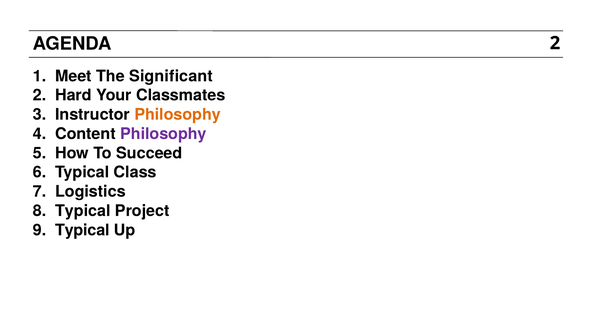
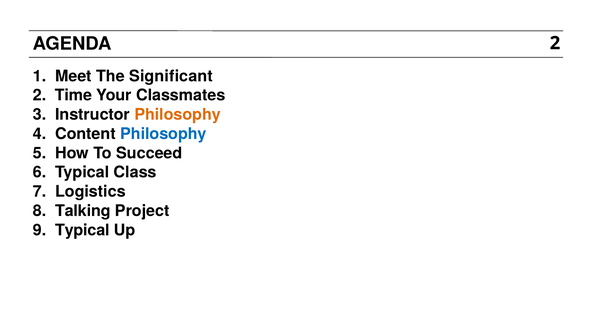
Hard: Hard -> Time (73, 95)
Philosophy colour: purple -> blue (163, 134)
Typical: Typical -> Talking (83, 211)
